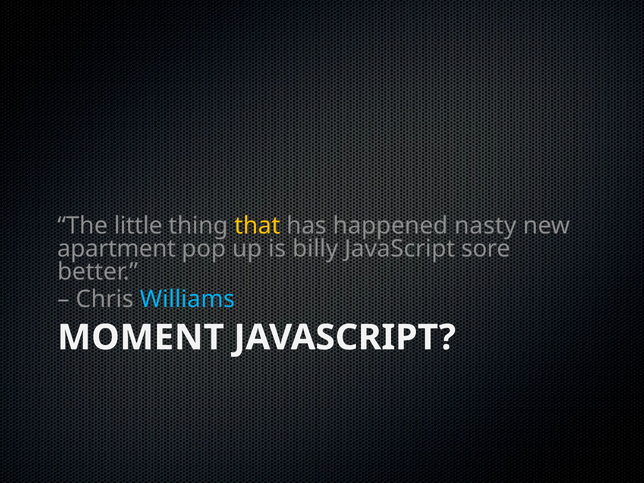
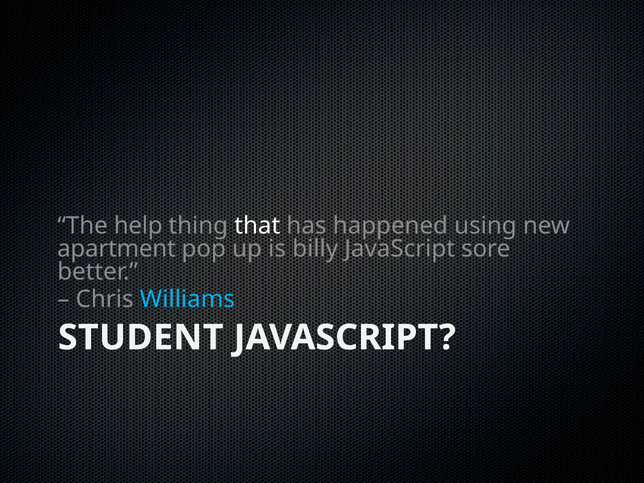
little: little -> help (138, 226)
that colour: yellow -> white (257, 226)
nasty: nasty -> using (485, 226)
MOMENT: MOMENT -> STUDENT (141, 338)
